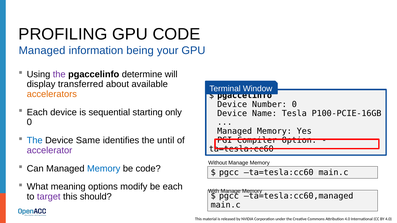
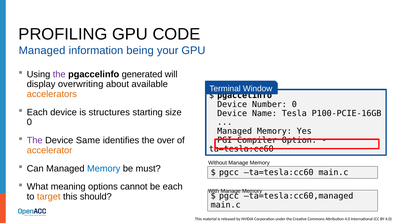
determine: determine -> generated (142, 74)
transferred: transferred -> overwriting (81, 84)
sequential: sequential -> structures (109, 112)
only: only -> size (173, 112)
The colour: blue -> purple (35, 141)
until: until -> over (166, 141)
accelerator colour: purple -> orange (50, 151)
be code: code -> must (148, 169)
modify: modify -> cannot (134, 187)
target colour: purple -> orange (49, 197)
